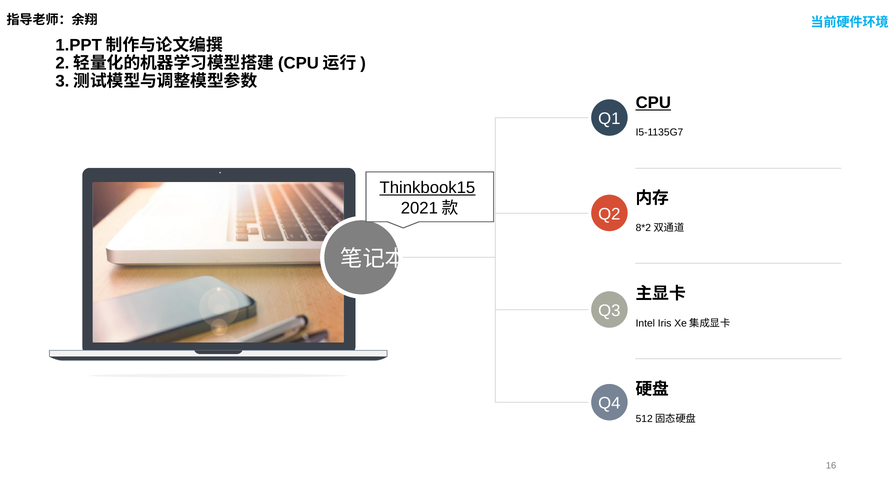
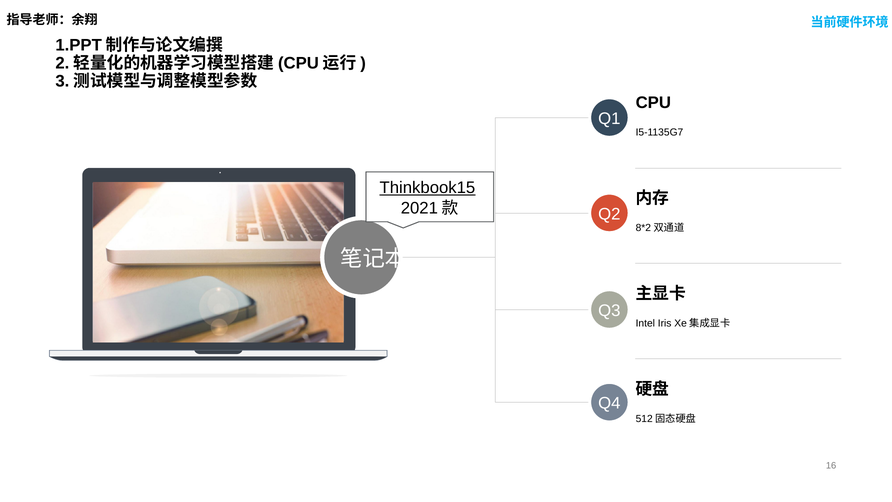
CPU underline: present -> none (653, 103)
